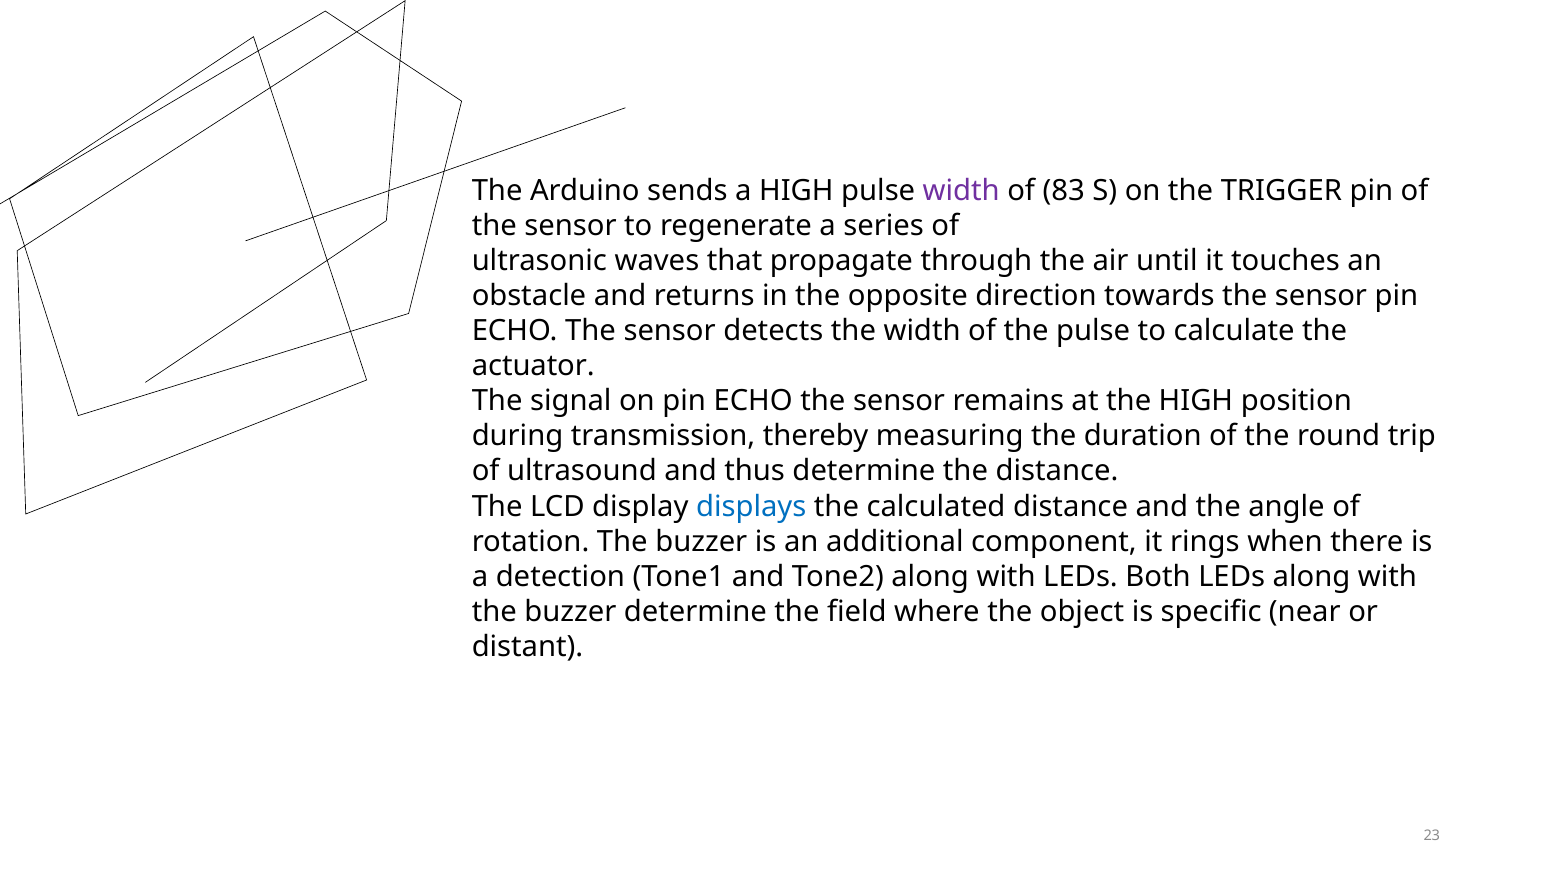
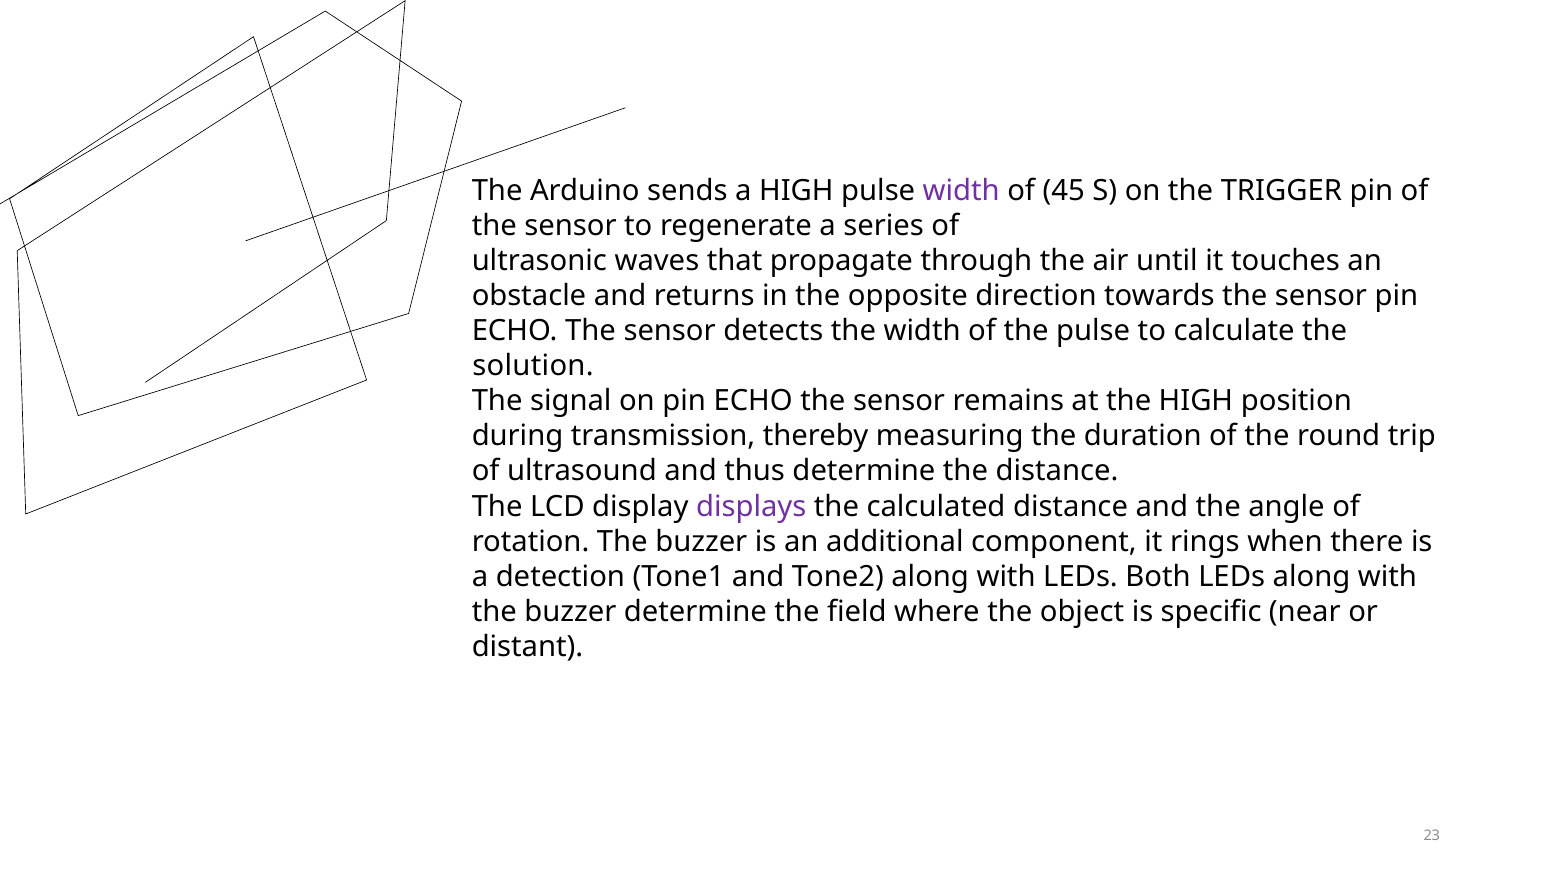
83: 83 -> 45 (1064, 191)
actuator: actuator -> solution (533, 366)
displays colour: blue -> purple (751, 506)
